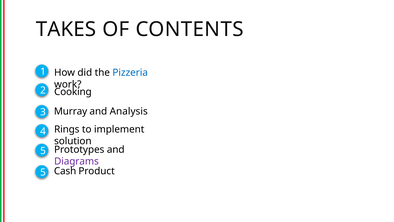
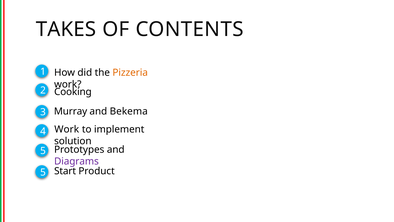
Pizzeria colour: blue -> orange (130, 72)
Analysis: Analysis -> Bekema (129, 111)
4 Rings: Rings -> Work (67, 129)
Cash: Cash -> Start (65, 171)
